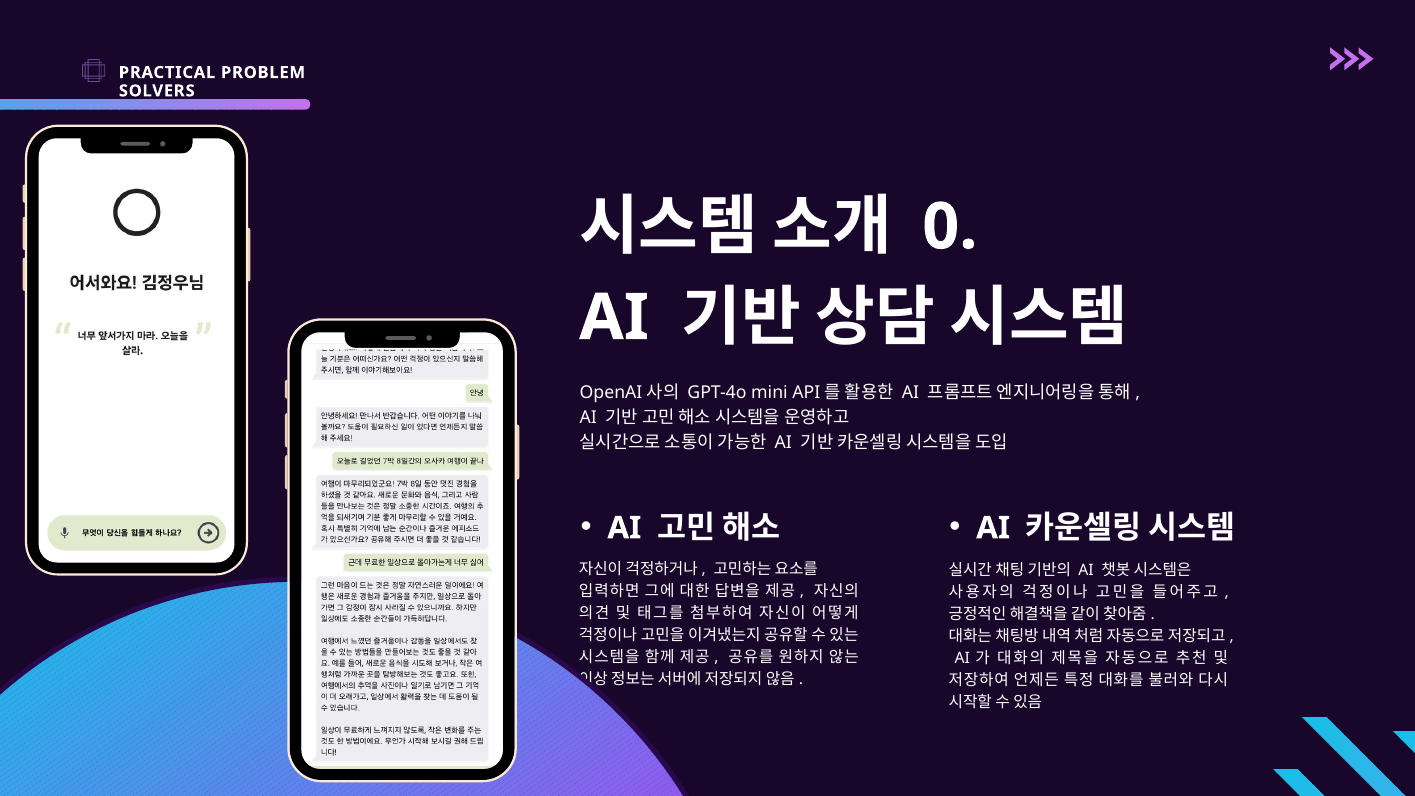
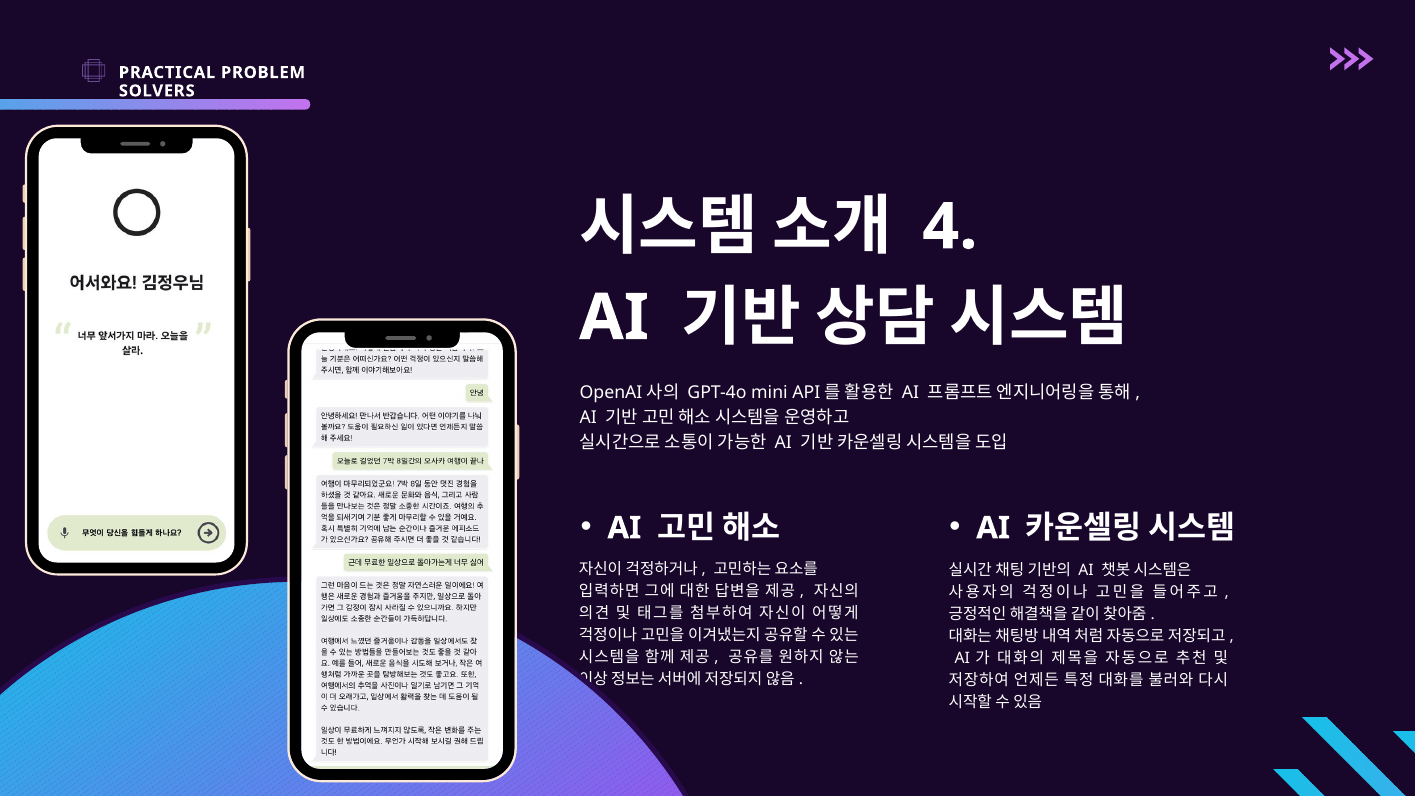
0: 0 -> 4 (950, 227)
